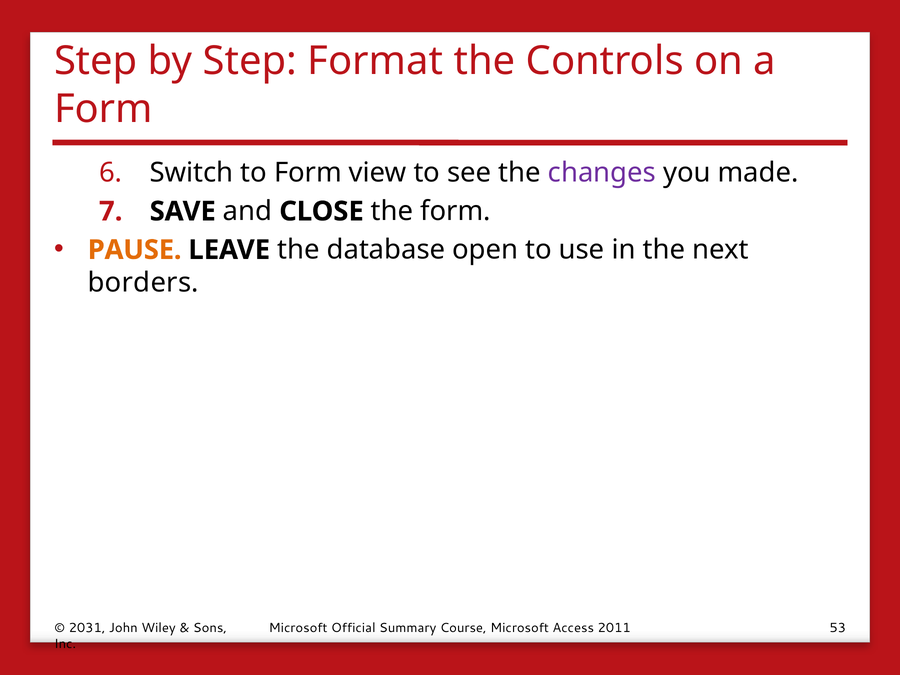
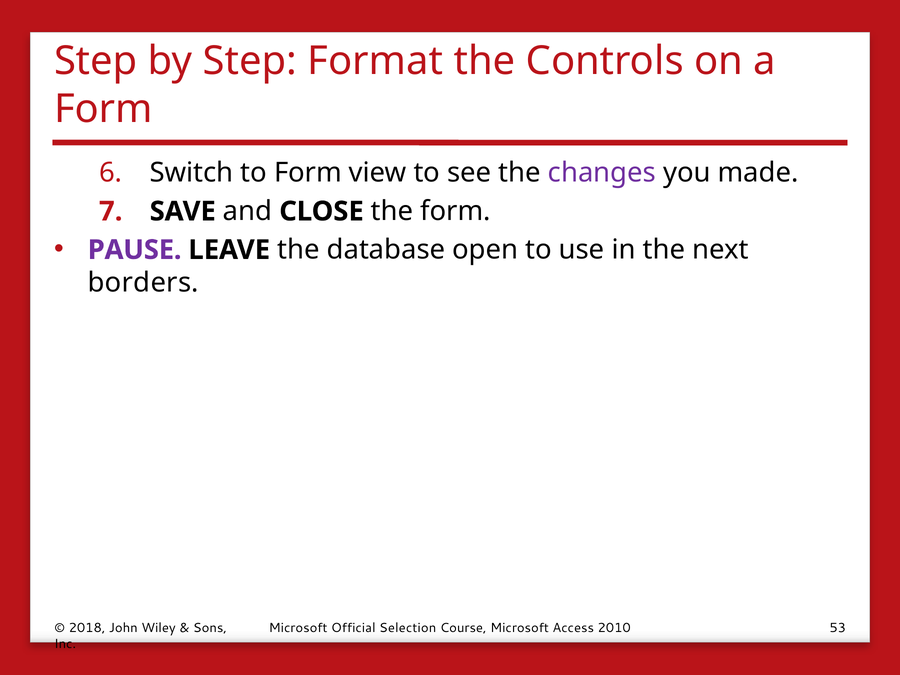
PAUSE colour: orange -> purple (135, 250)
2031: 2031 -> 2018 (87, 628)
Summary: Summary -> Selection (408, 628)
2011: 2011 -> 2010 (614, 628)
